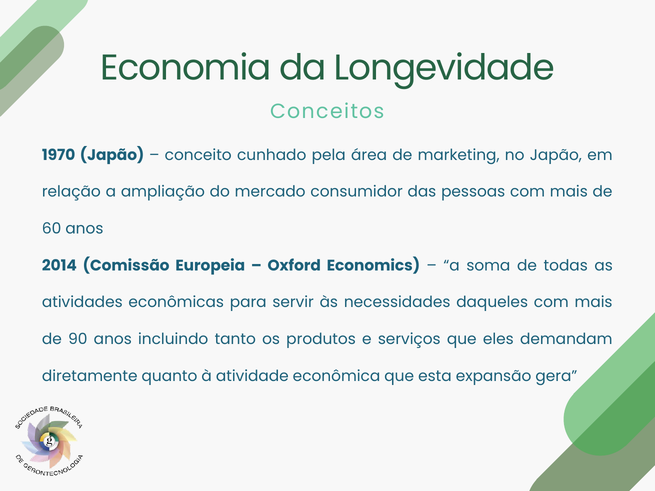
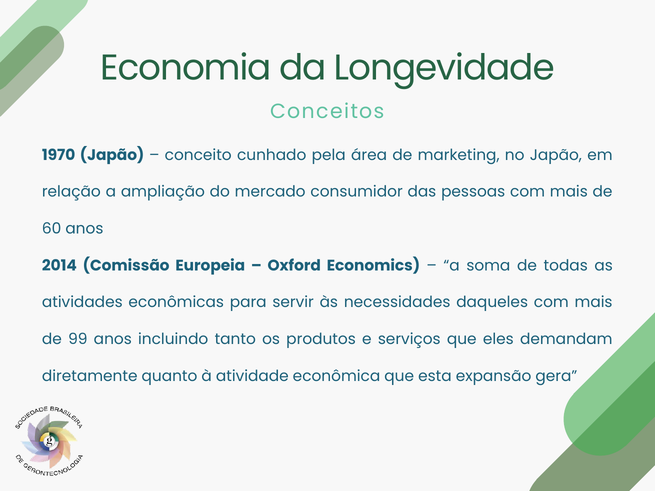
90: 90 -> 99 (78, 339)
